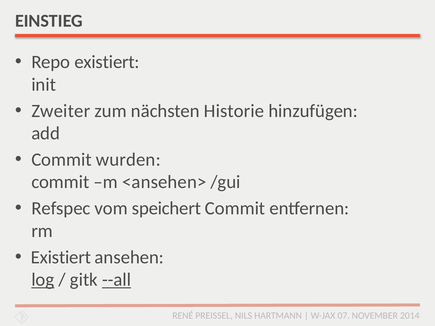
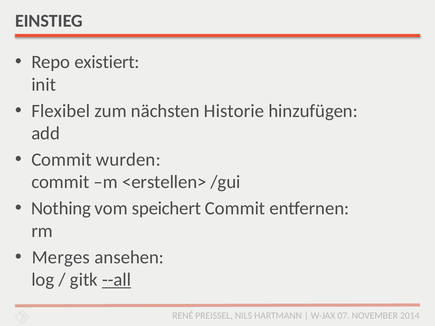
Zweiter: Zweiter -> Flexibel (61, 111)
<ansehen>: <ansehen> -> <erstellen> (164, 182)
Refspec: Refspec -> Nothing (61, 209)
Existiert: Existiert -> Merges (61, 257)
log underline: present -> none (43, 280)
